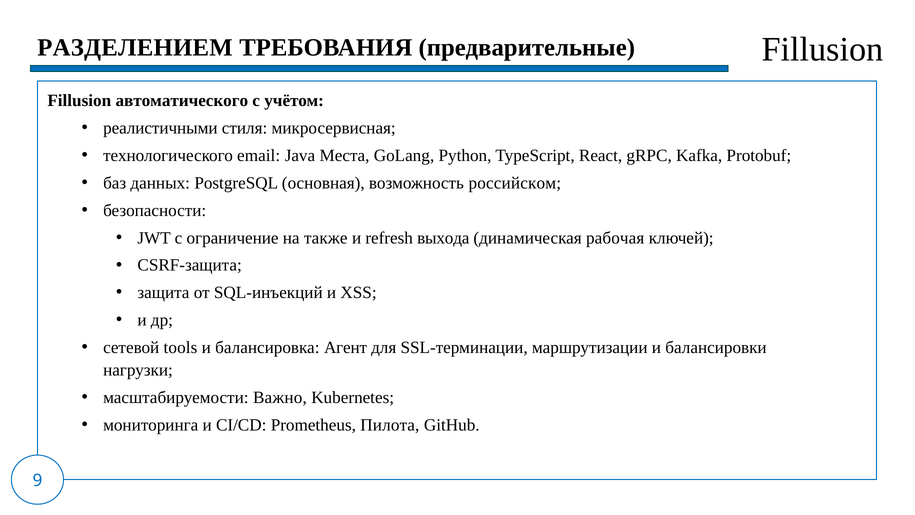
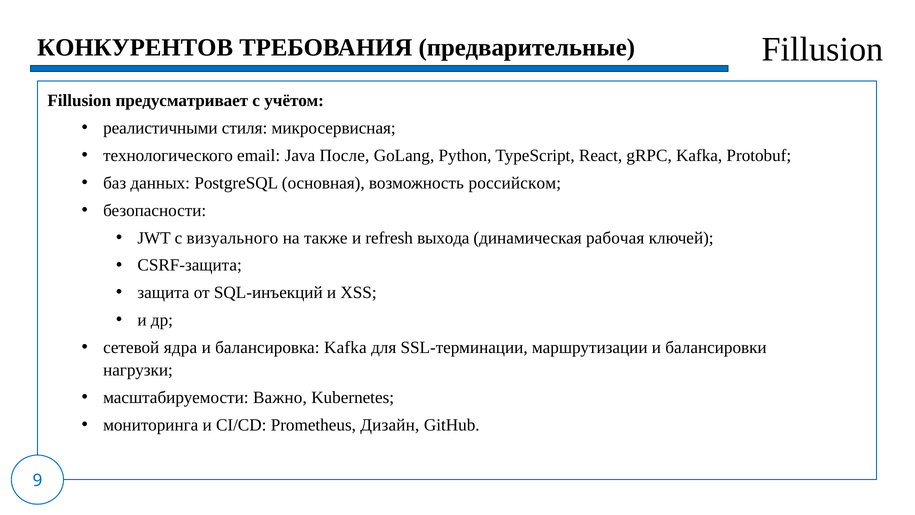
РАЗДЕЛЕНИЕМ: РАЗДЕЛЕНИЕМ -> КОНКУРЕНТОВ (135, 48)
автоматического: автоматического -> предусматривает (182, 101)
Места: Места -> После (344, 156)
ограничение: ограничение -> визуального (232, 238)
tools: tools -> ядра (180, 347)
балансировка Агент: Агент -> Kafka (345, 347)
Пилота: Пилота -> Дизайн (390, 425)
